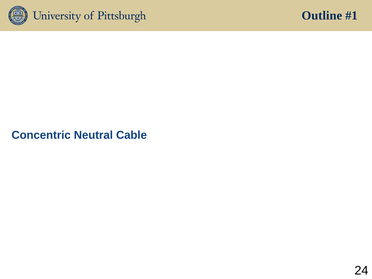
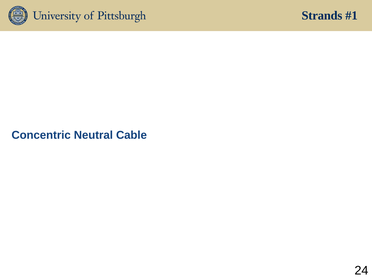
Outline: Outline -> Strands (322, 16)
